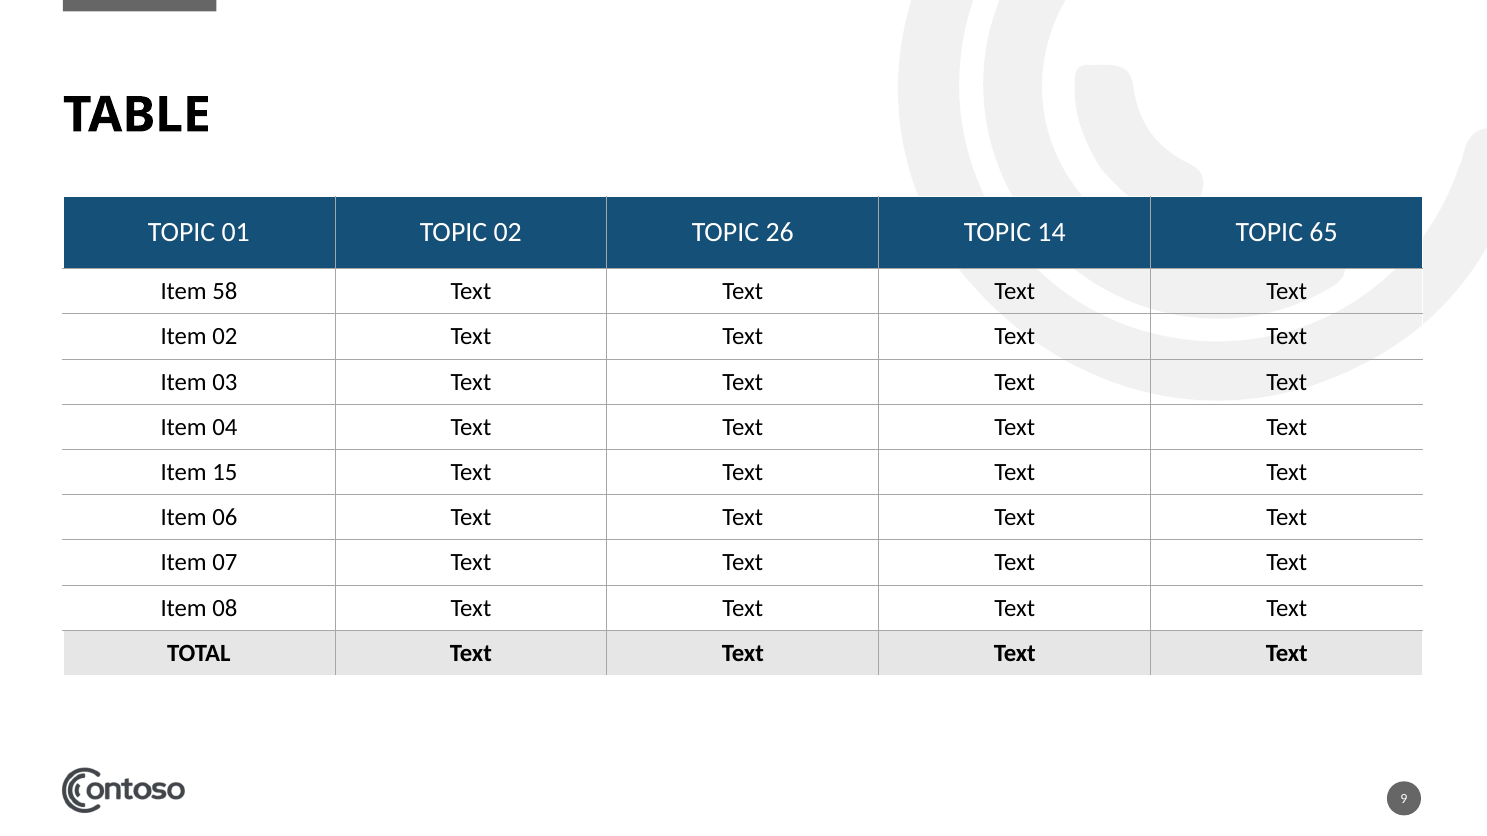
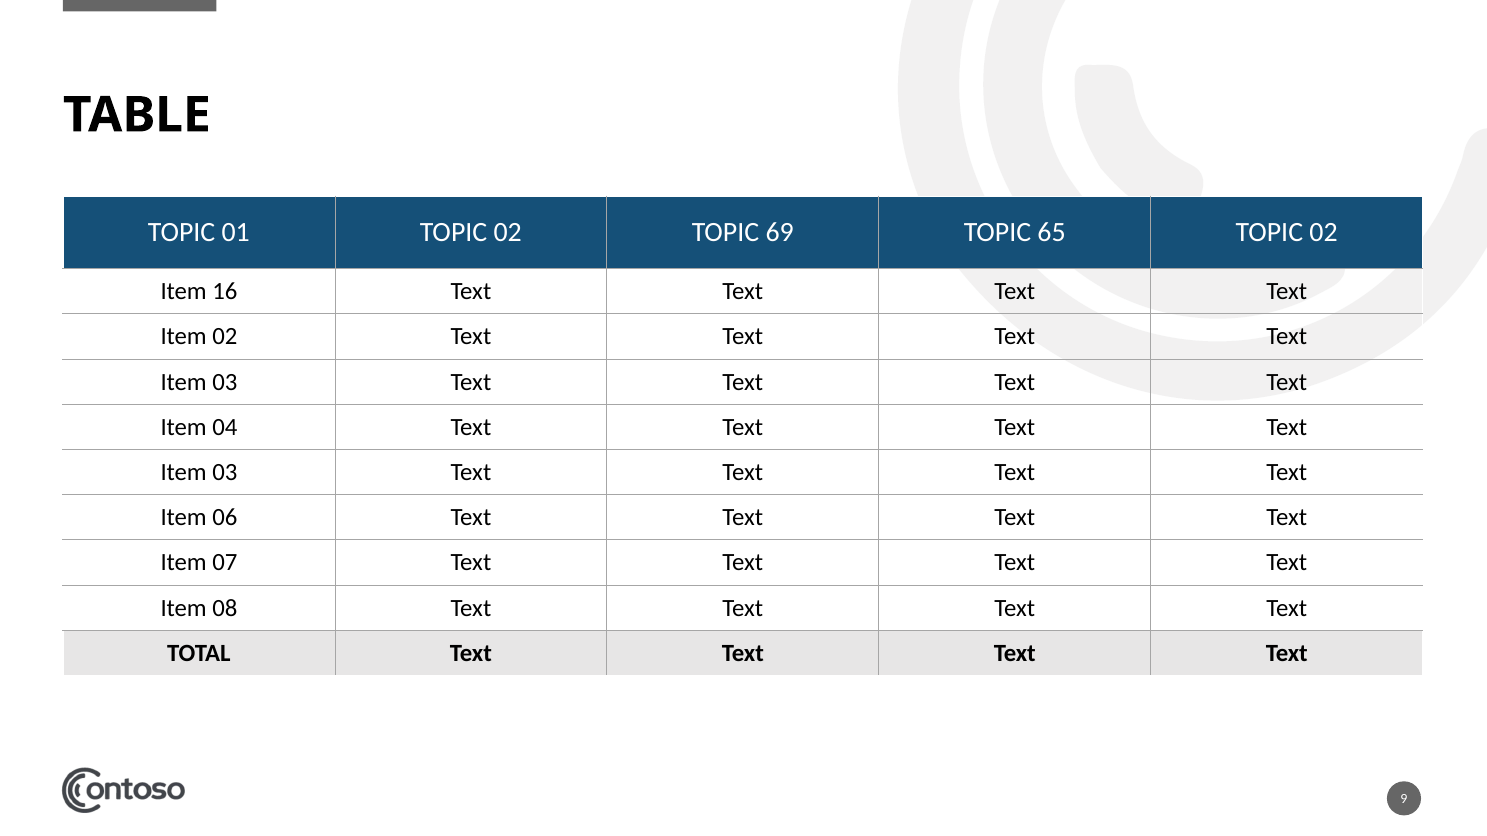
26: 26 -> 69 (780, 233)
14: 14 -> 65 (1052, 233)
65: 65 -> 02 (1324, 233)
58: 58 -> 16 (225, 292)
15: 15 -> 03 (225, 472)
